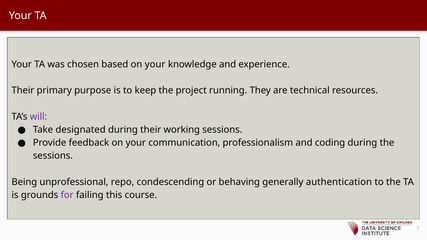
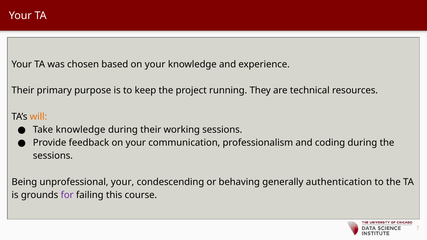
will colour: purple -> orange (38, 117)
Take designated: designated -> knowledge (81, 130)
unprofessional repo: repo -> your (123, 182)
